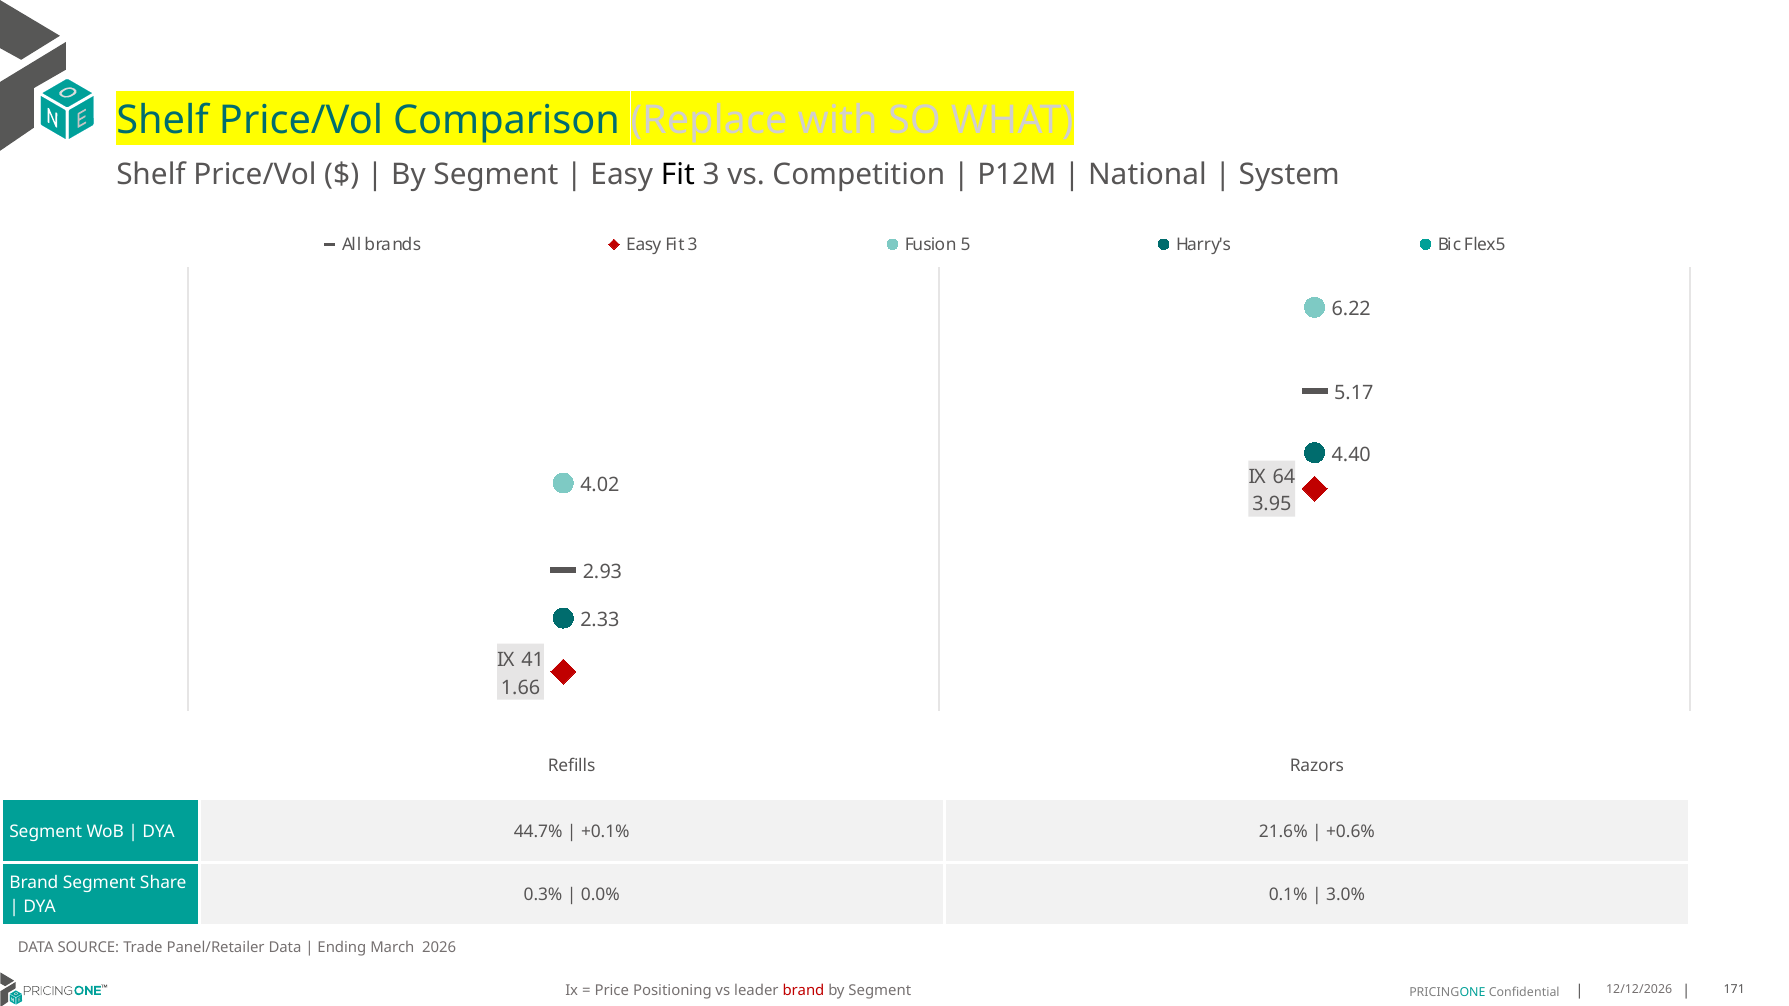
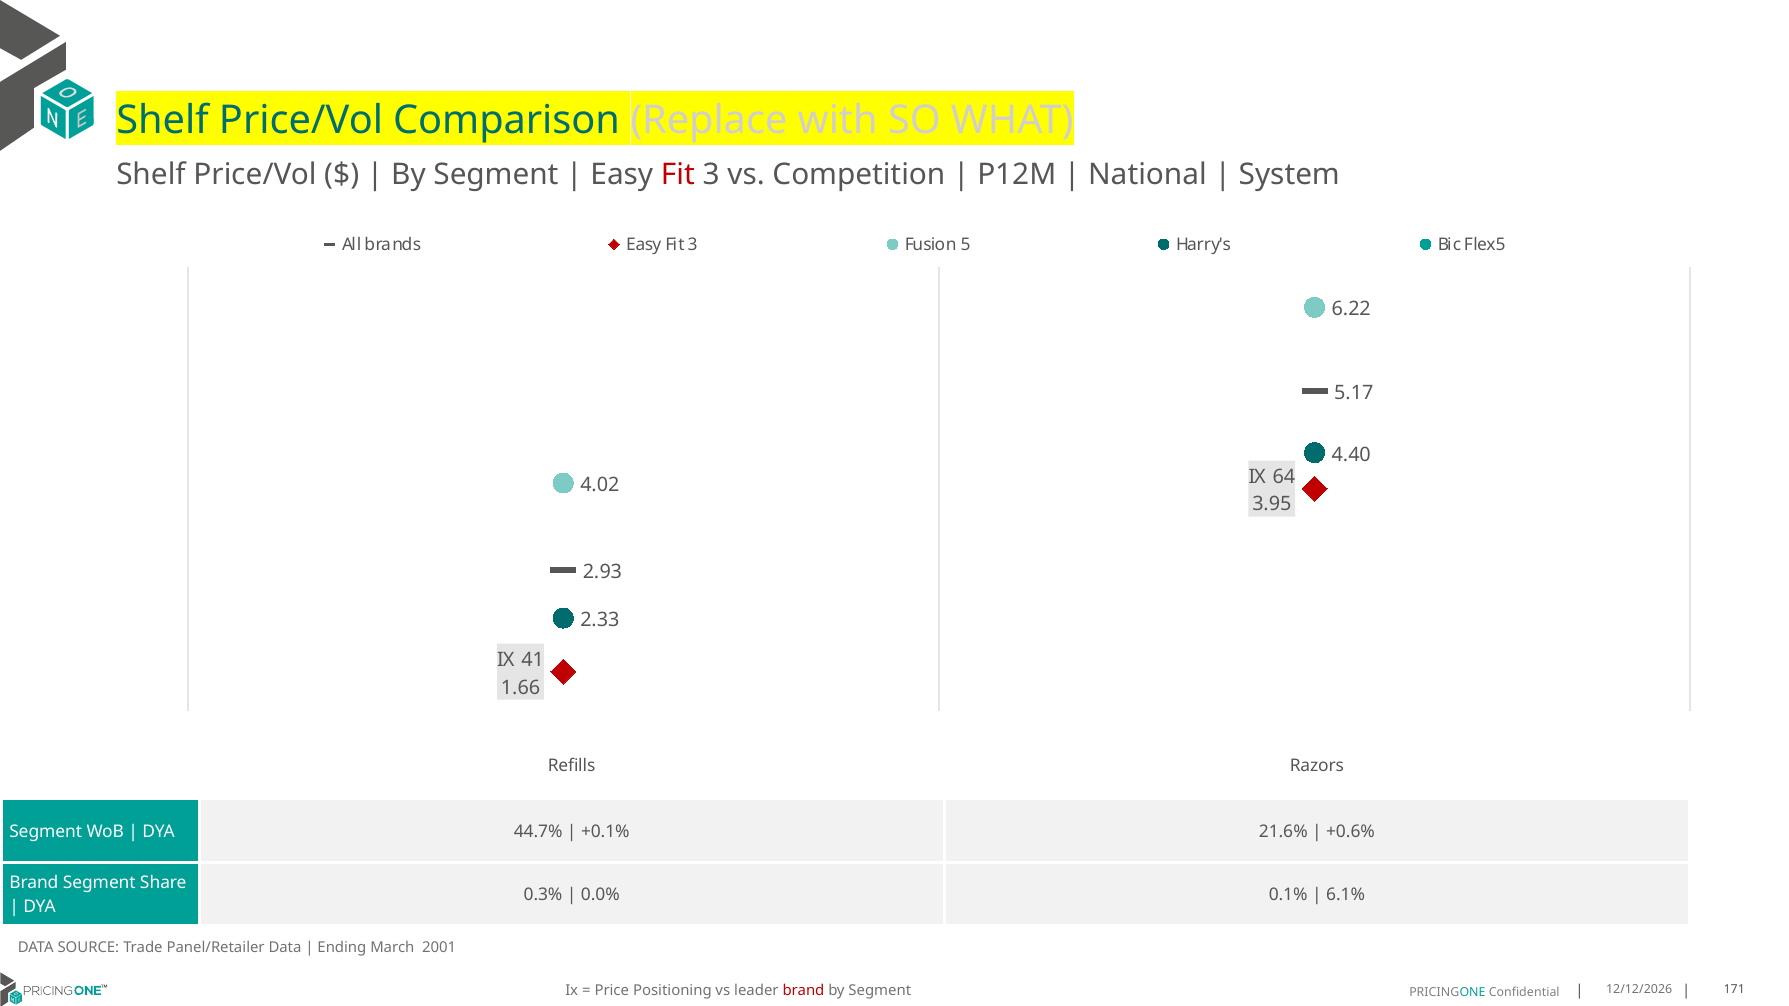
Fit colour: black -> red (678, 174)
3.0%: 3.0% -> 6.1% (1346, 895)
2026: 2026 -> 2001 (439, 948)
